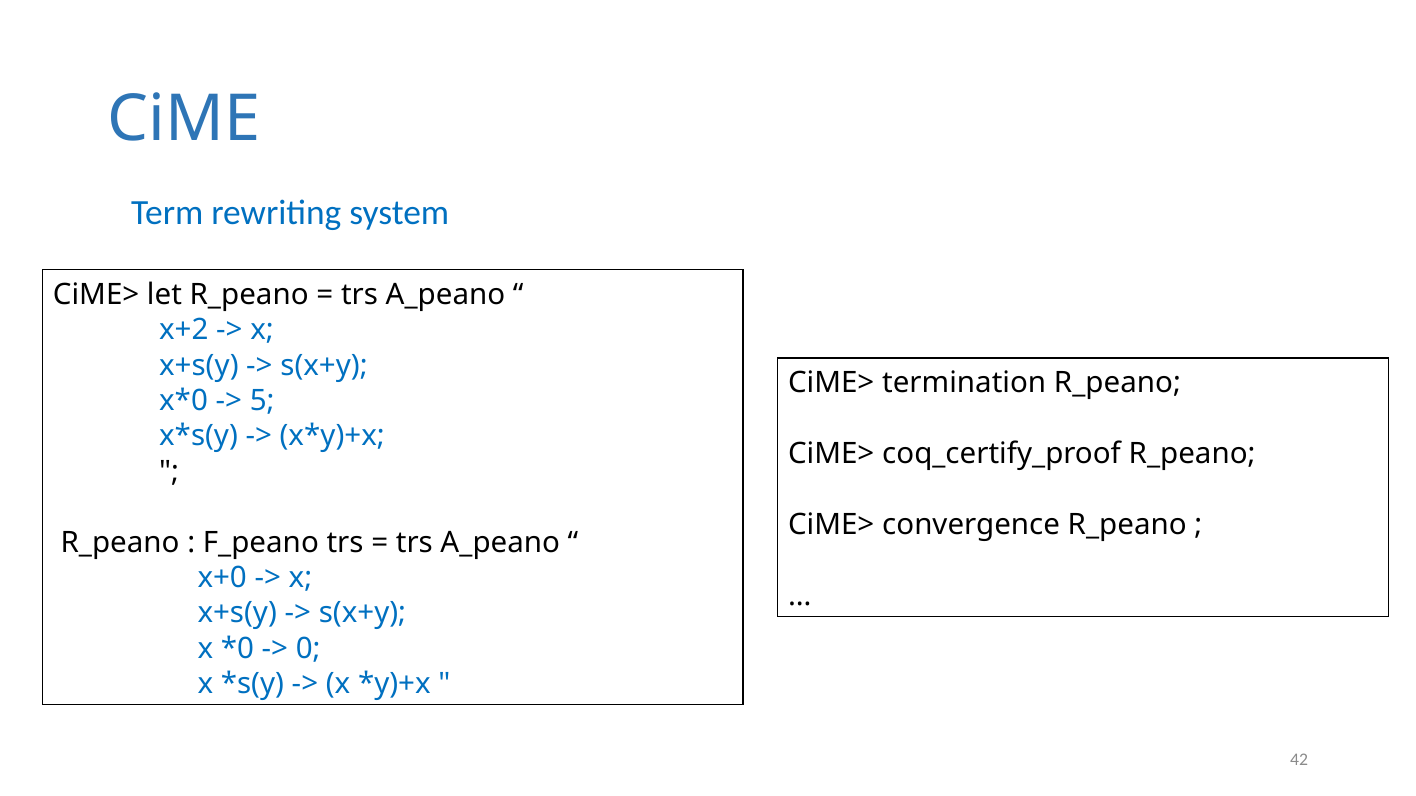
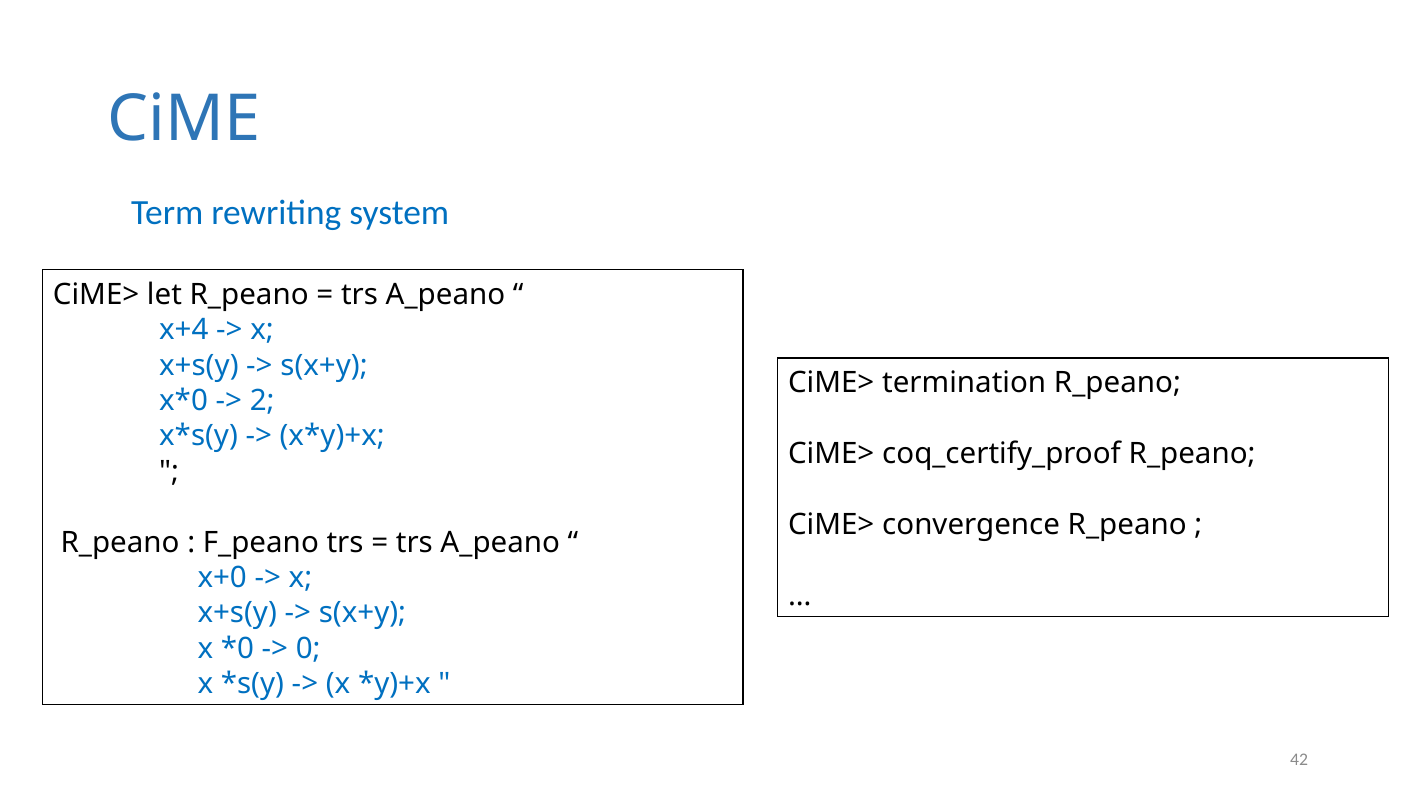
x+2: x+2 -> x+4 (184, 330)
5: 5 -> 2 (262, 401)
